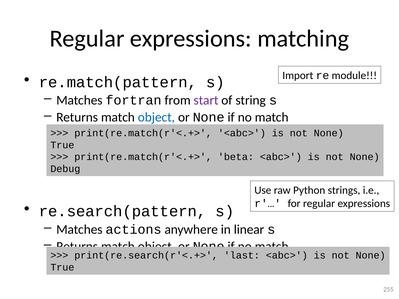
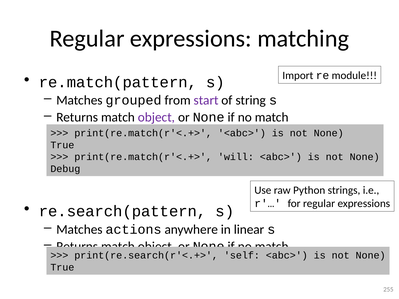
fortran: fortran -> grouped (134, 100)
object colour: blue -> purple (156, 117)
beta: beta -> will (236, 157)
last: last -> self (242, 256)
